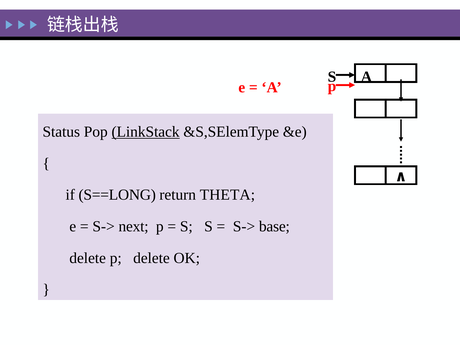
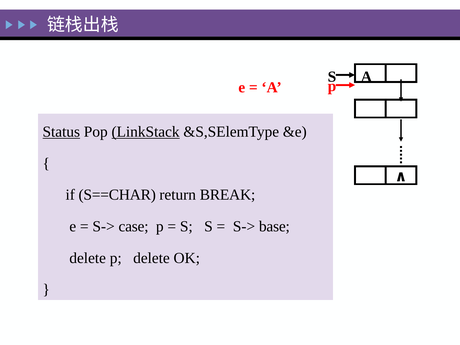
Status underline: none -> present (61, 132)
S==LONG: S==LONG -> S==CHAR (117, 195)
THETA: THETA -> BREAK (228, 195)
next: next -> case (134, 226)
